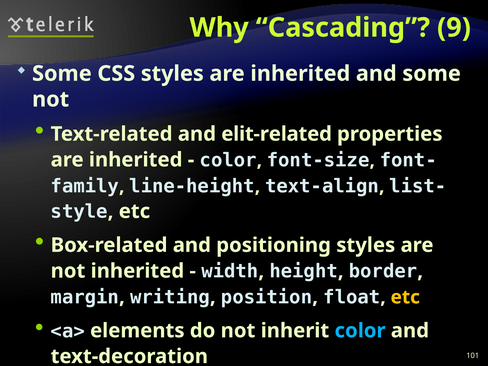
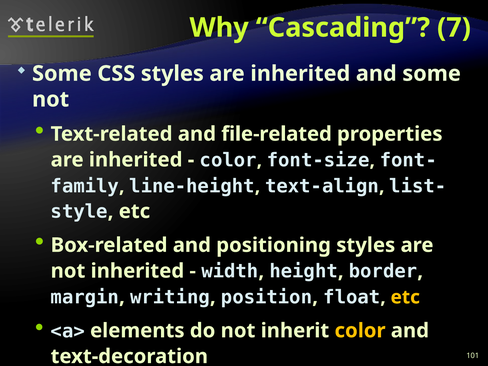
9: 9 -> 7 (454, 28)
elit-related: elit-related -> file-related (277, 134)
color colour: light blue -> yellow (360, 331)
